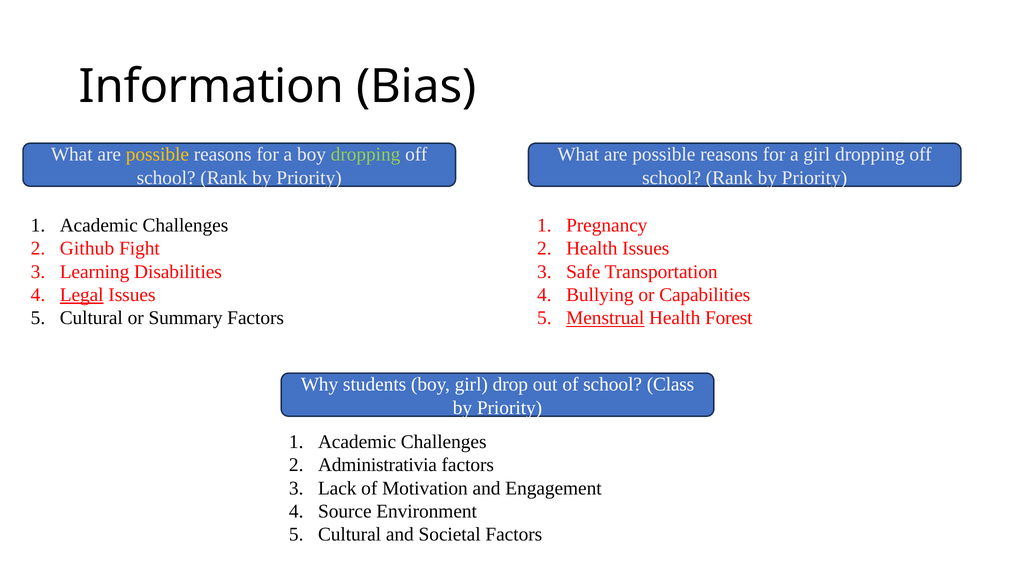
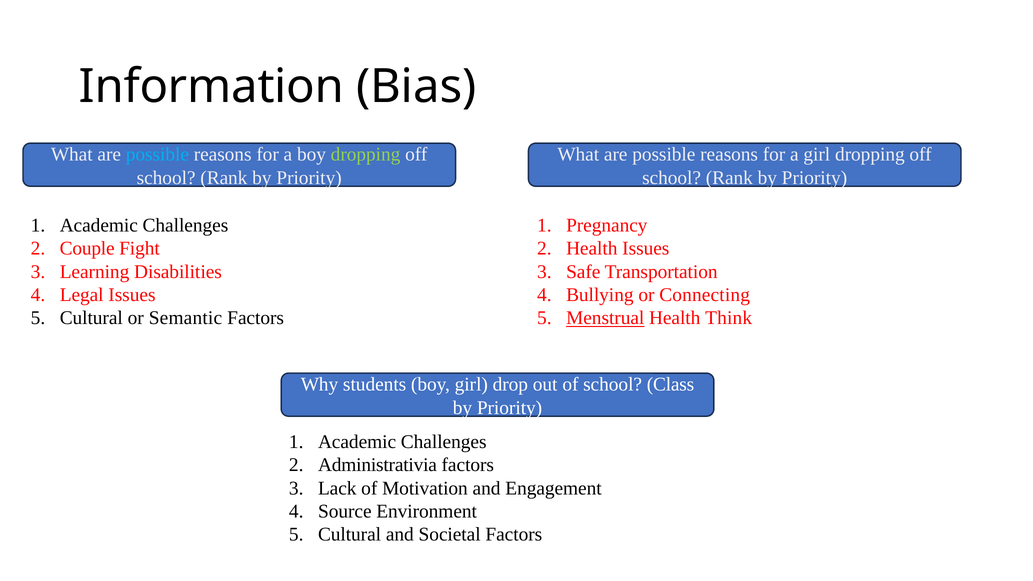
possible colour: yellow -> light blue (157, 155)
Github: Github -> Couple (87, 248)
Legal underline: present -> none (82, 295)
Capabilities: Capabilities -> Connecting (705, 295)
Summary: Summary -> Semantic (185, 318)
Forest: Forest -> Think (729, 318)
